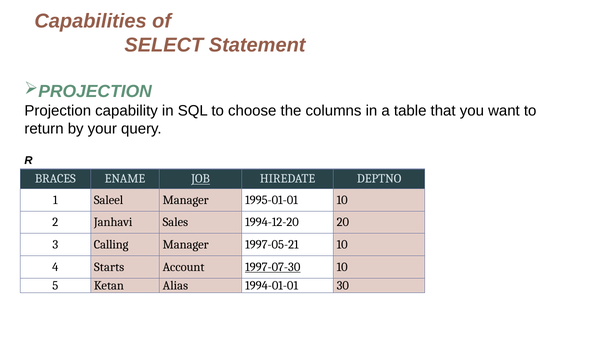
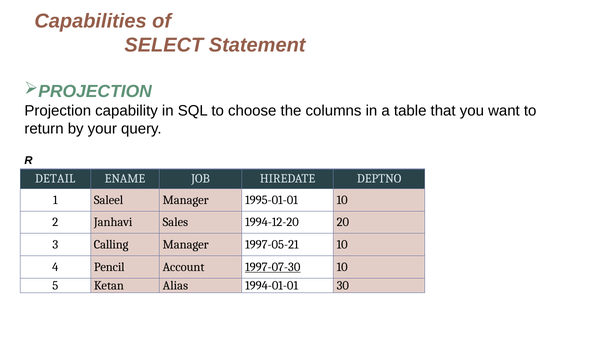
BRACES: BRACES -> DETAIL (55, 179)
JOB underline: present -> none (201, 179)
Starts: Starts -> Pencil (109, 266)
